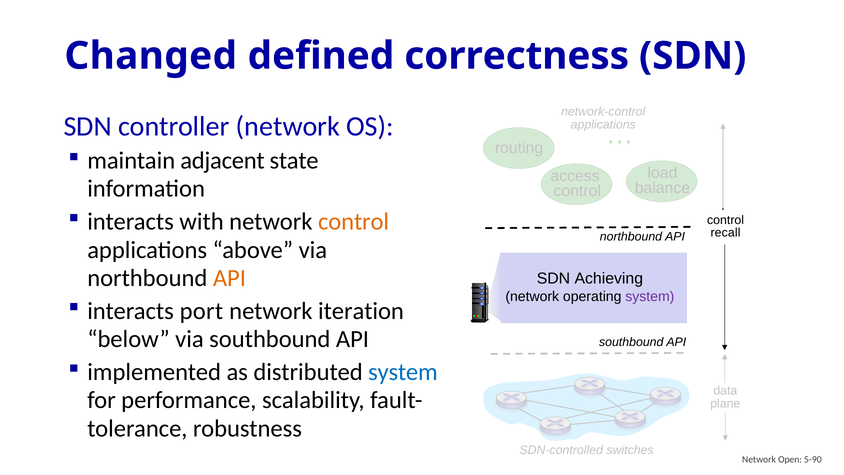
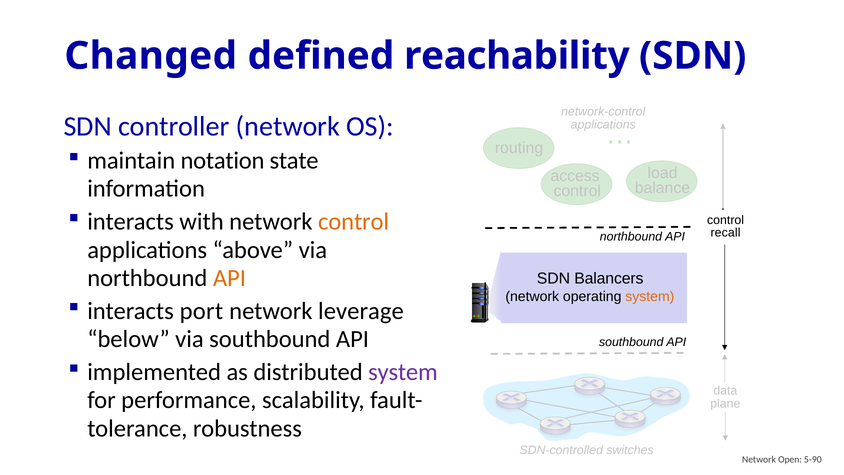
correctness: correctness -> reachability (517, 56)
adjacent: adjacent -> notation (222, 161)
Achieving: Achieving -> Balancers (609, 279)
system colour: purple -> orange (650, 296)
iteration: iteration -> leverage (361, 311)
system colour: blue -> purple (403, 372)
